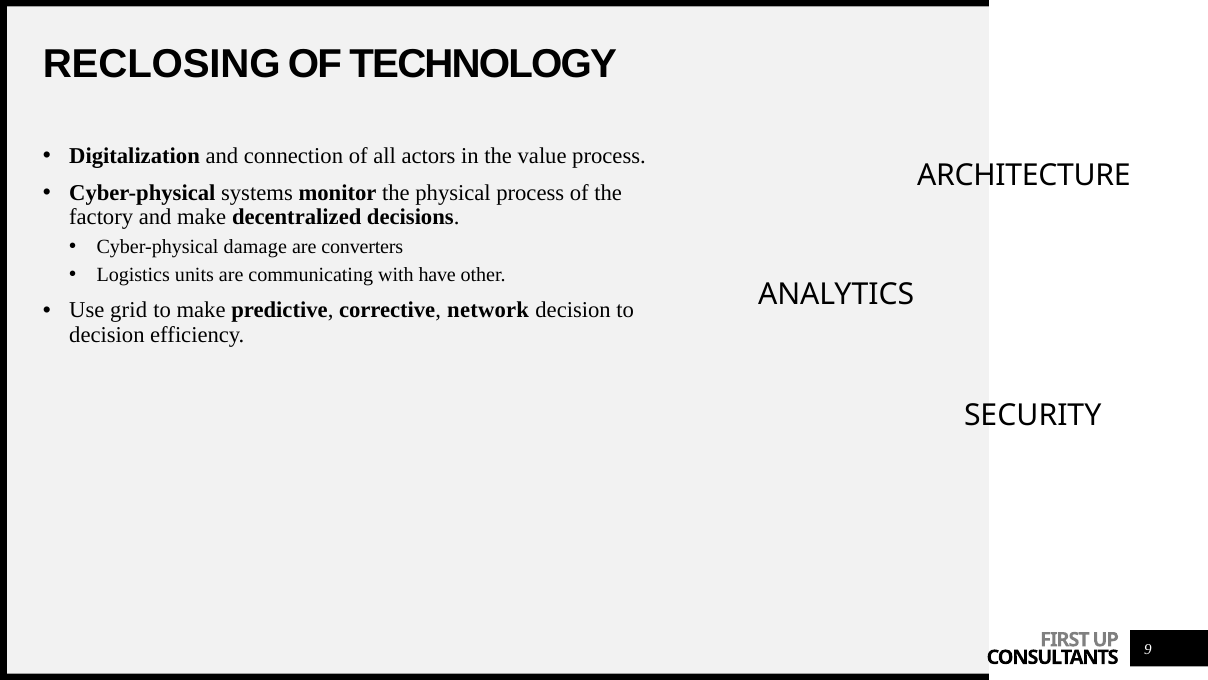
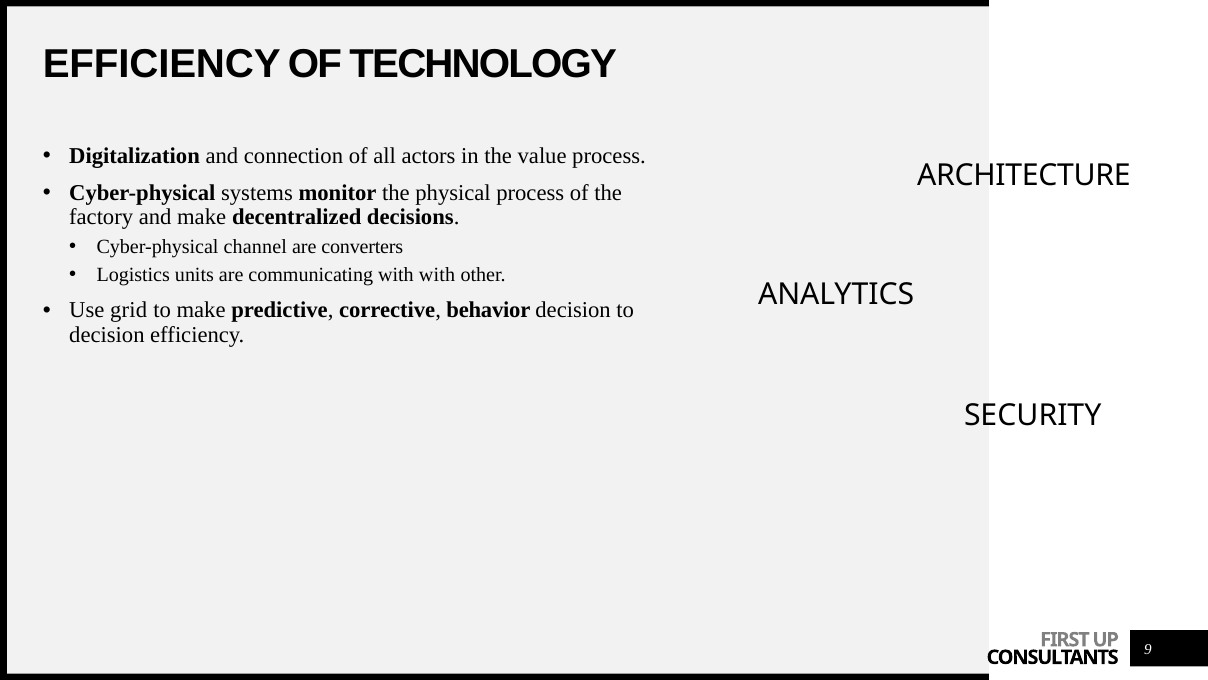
RECLOSING: RECLOSING -> EFFICIENCY (162, 64)
damage: damage -> channel (255, 246)
with have: have -> with (437, 274)
network: network -> behavior (488, 310)
